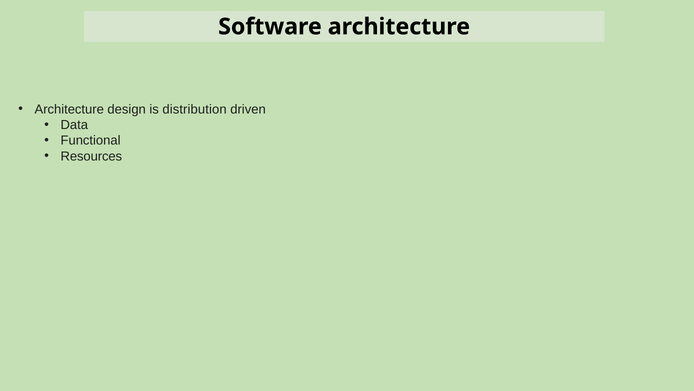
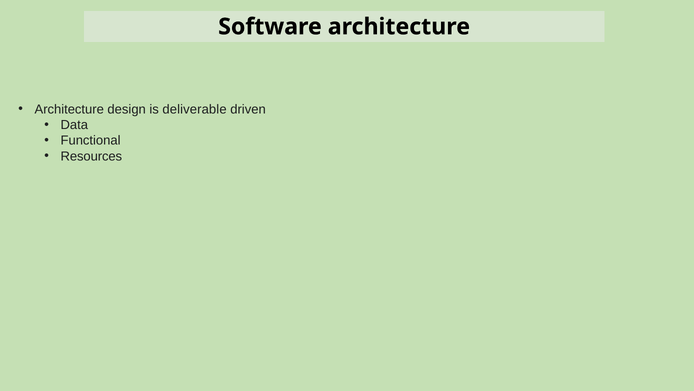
distribution: distribution -> deliverable (195, 109)
